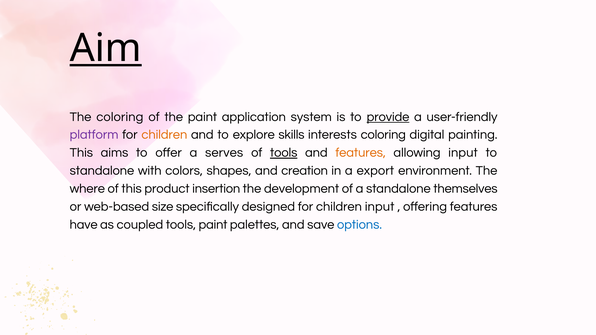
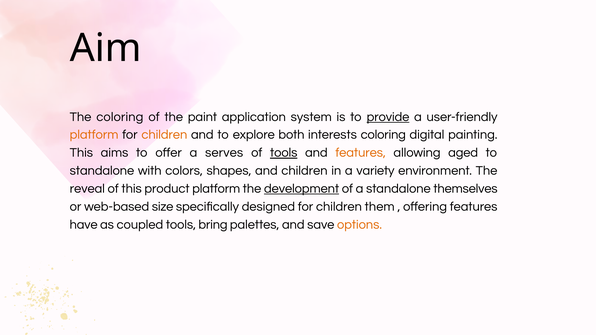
Aim underline: present -> none (106, 48)
platform colour: purple -> orange (94, 135)
skills: skills -> both (291, 135)
allowing input: input -> aged (463, 153)
and creation: creation -> children (304, 171)
export: export -> variety (375, 171)
where: where -> reveal (87, 189)
product insertion: insertion -> platform (216, 189)
development underline: none -> present (302, 189)
children input: input -> them (380, 207)
tools paint: paint -> bring (213, 225)
options colour: blue -> orange (359, 225)
